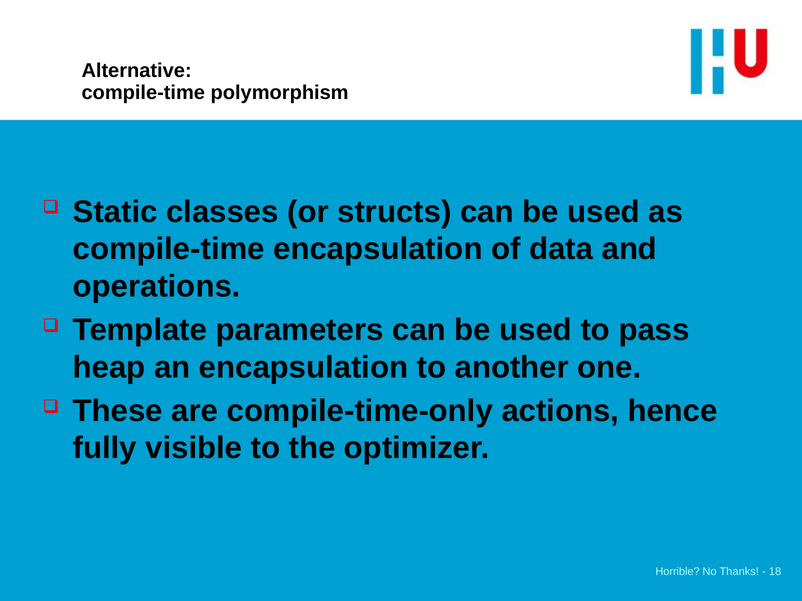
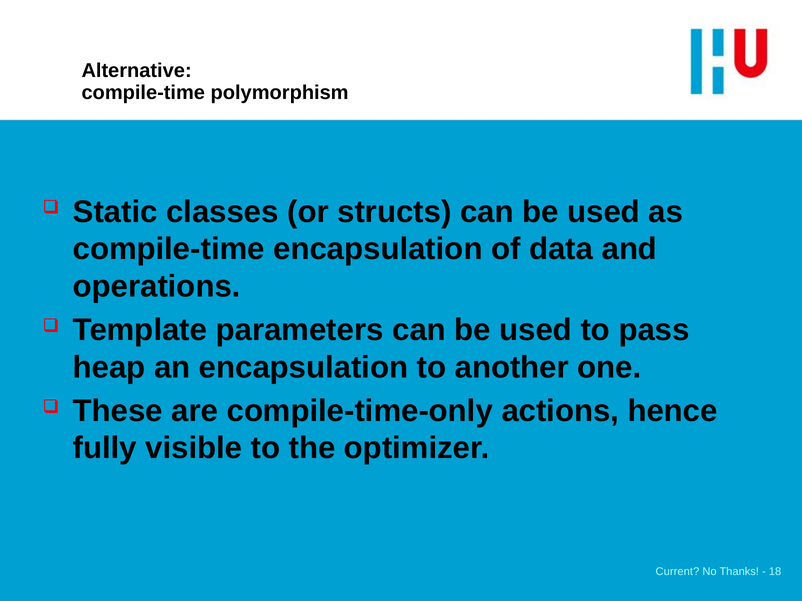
Horrible: Horrible -> Current (677, 572)
